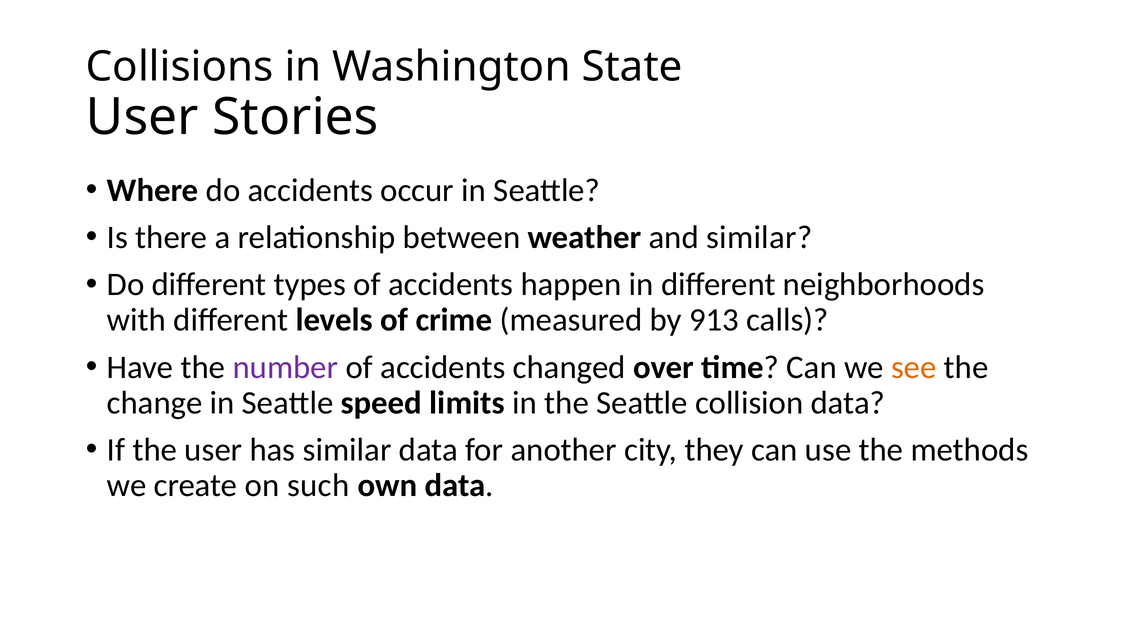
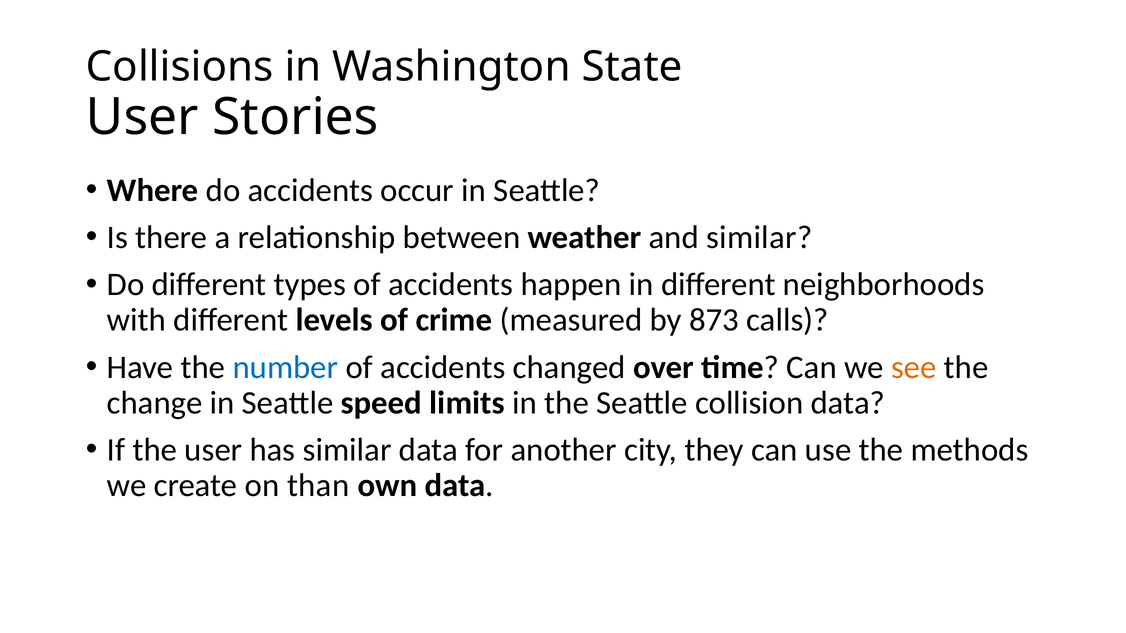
913: 913 -> 873 (714, 320)
number colour: purple -> blue (285, 367)
such: such -> than (318, 486)
